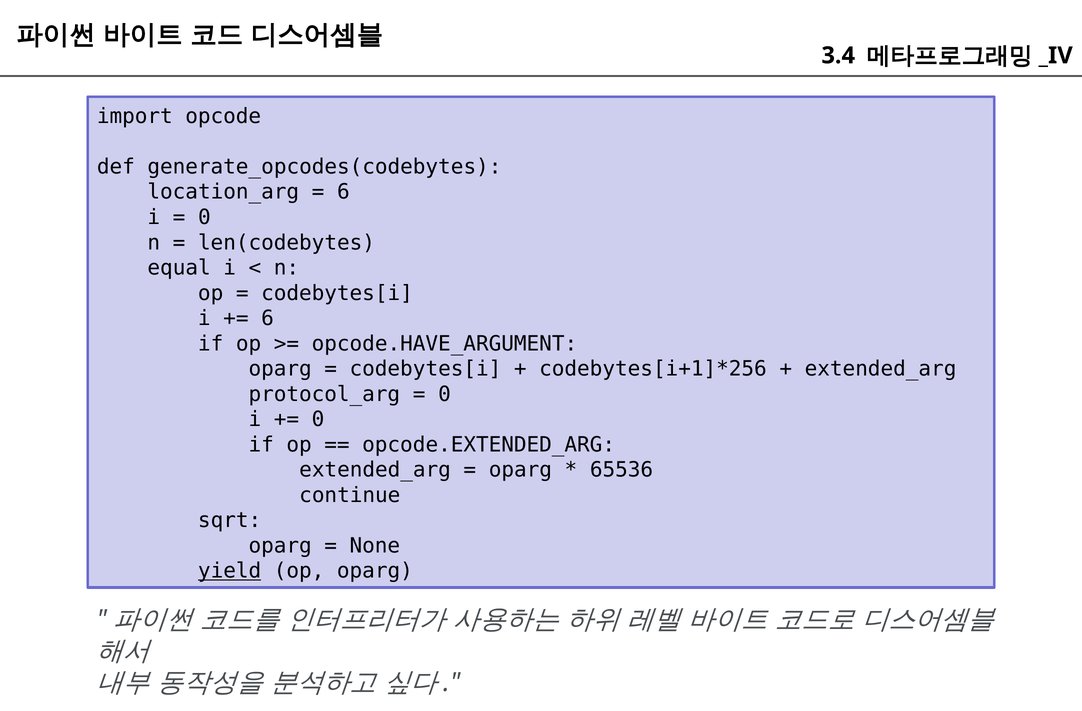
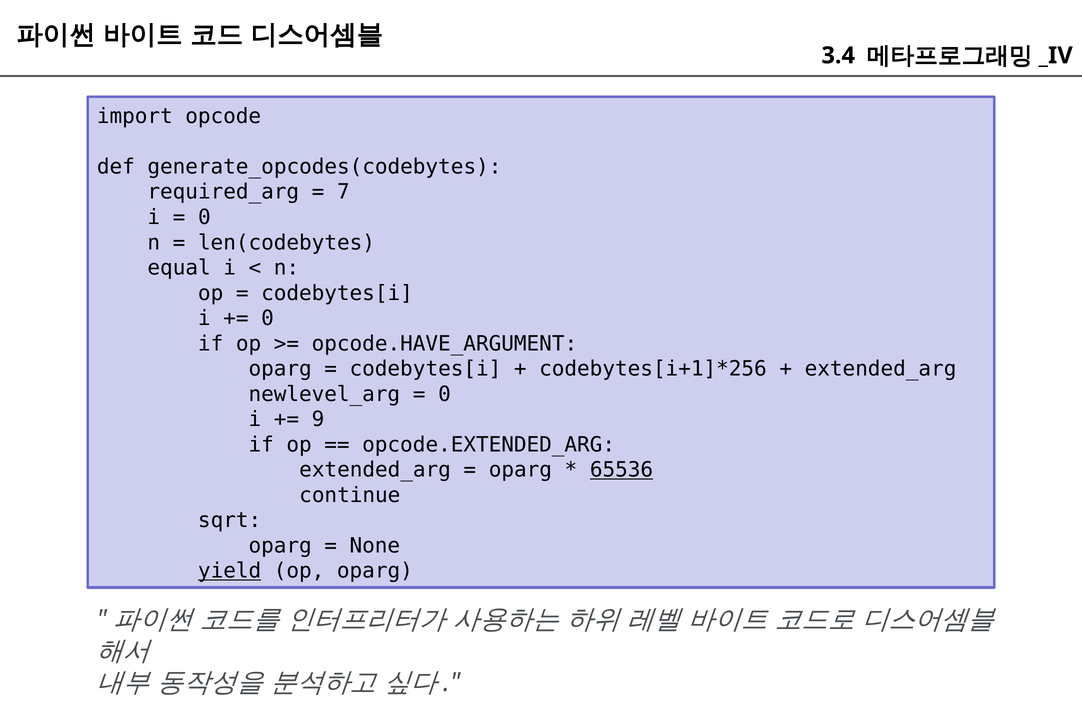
location_arg: location_arg -> required_arg (223, 192)
6: 6 -> 7 (343, 192)
6: 6 -> 0 (267, 318)
protocol_arg: protocol_arg -> newlevel_arg (324, 394)
0: 0 -> 9 (318, 419)
65536 underline: none -> present (622, 470)
